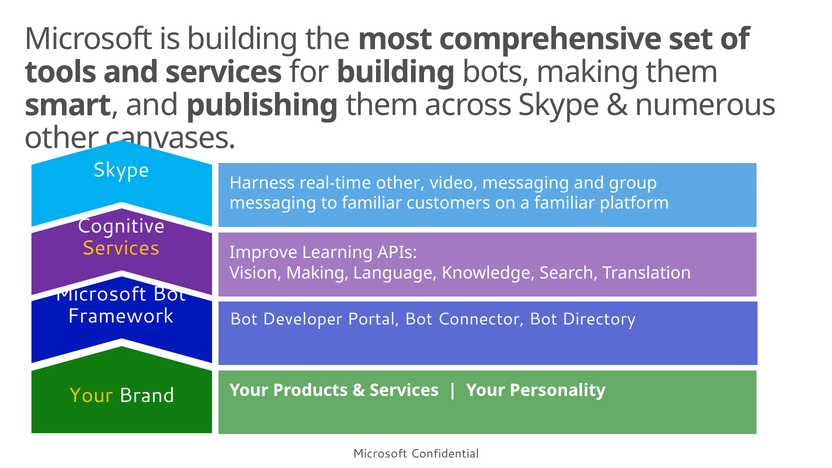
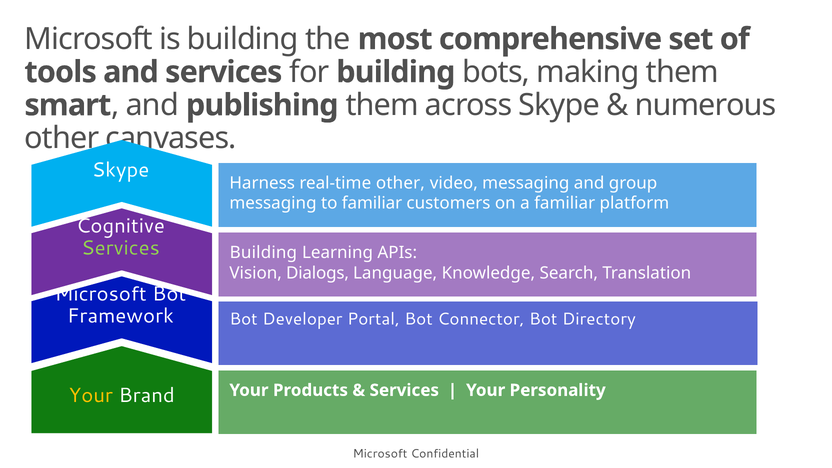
Services colour: yellow -> light green (120, 248)
Improve: Improve -> Building (263, 253)
Vision Making: Making -> Dialogs (318, 273)
